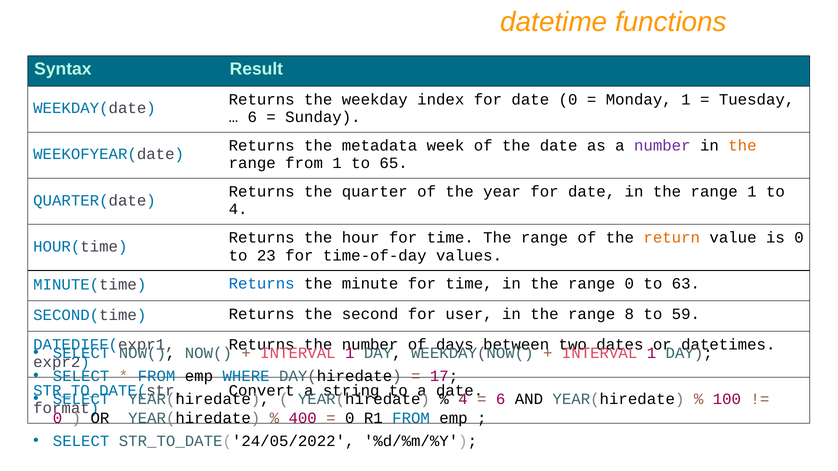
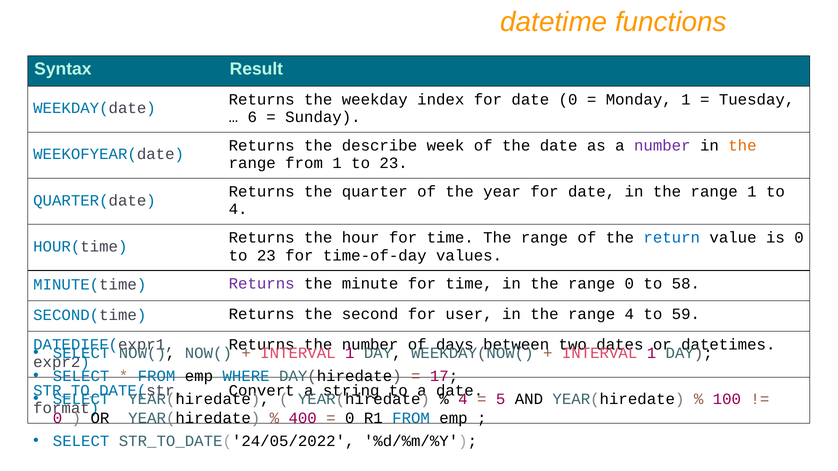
metadata: metadata -> describe (379, 146)
1 to 65: 65 -> 23 (394, 163)
return colour: orange -> blue (672, 238)
Returns colour: blue -> purple (262, 284)
63: 63 -> 58 (686, 284)
range 8: 8 -> 4 (629, 314)
6: 6 -> 5 (501, 399)
